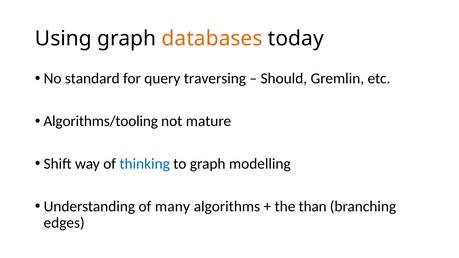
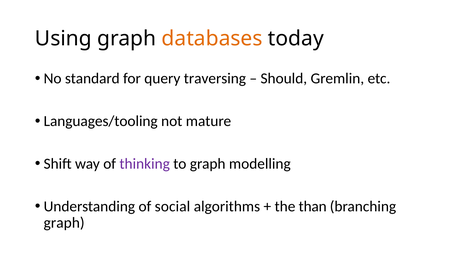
Algorithms/tooling: Algorithms/tooling -> Languages/tooling (101, 121)
thinking colour: blue -> purple (145, 164)
many: many -> social (172, 207)
edges: edges -> graph (64, 223)
